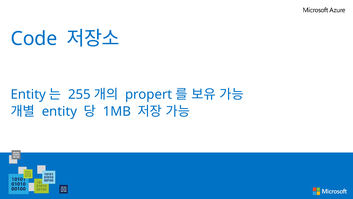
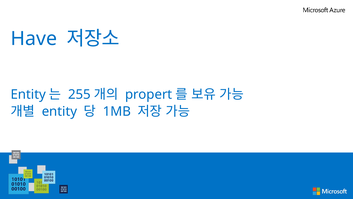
Code: Code -> Have (34, 39)
